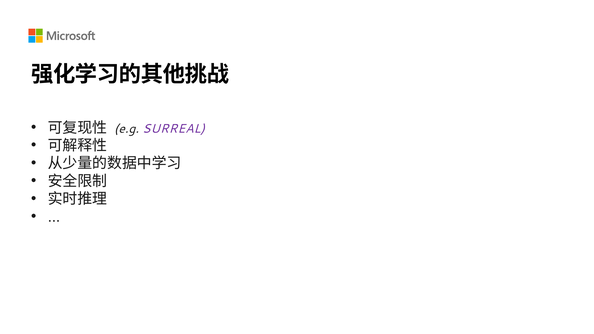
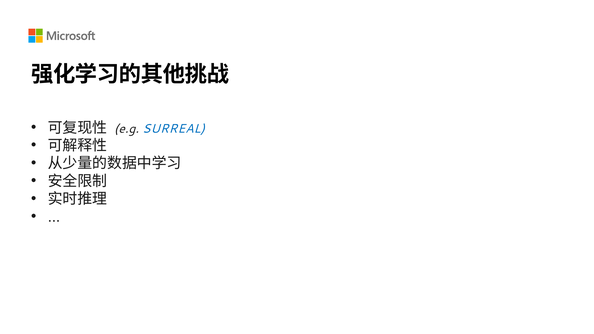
SURREAL colour: purple -> blue (174, 129)
